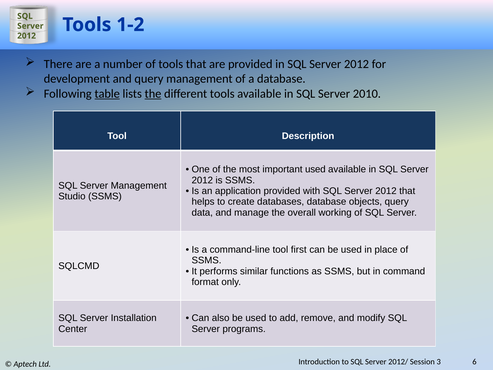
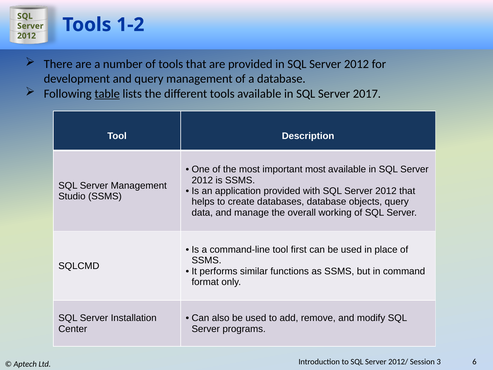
the underline: present -> none (153, 94)
2010: 2010 -> 2017 (367, 94)
important used: used -> most (315, 169)
